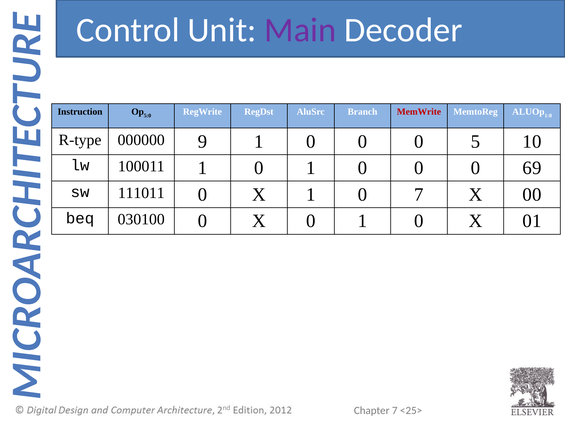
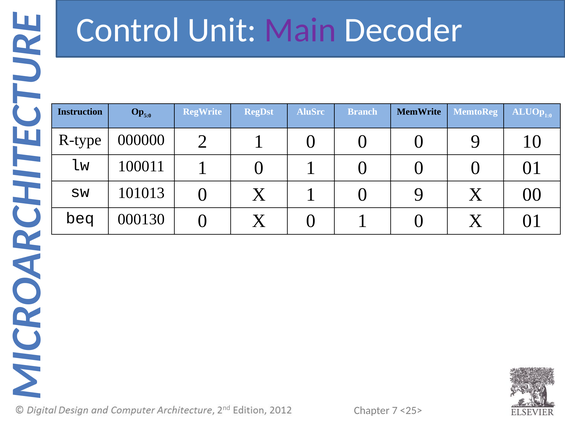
MemWrite colour: red -> black (419, 112)
9: 9 -> 2 (202, 141)
0 0 5: 5 -> 9 (476, 141)
0 69: 69 -> 01 (532, 168)
111011: 111011 -> 101013 (141, 193)
1 0 7: 7 -> 9 (419, 194)
030100: 030100 -> 000130 (141, 219)
